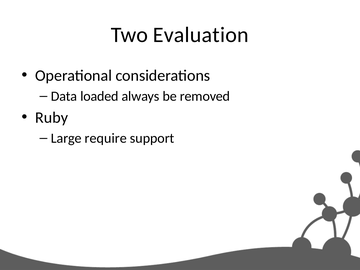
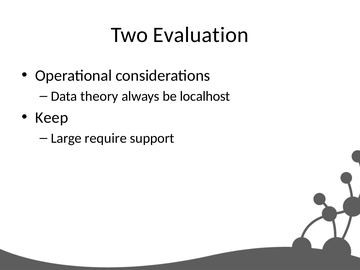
loaded: loaded -> theory (99, 96)
removed: removed -> localhost (205, 96)
Ruby: Ruby -> Keep (52, 118)
